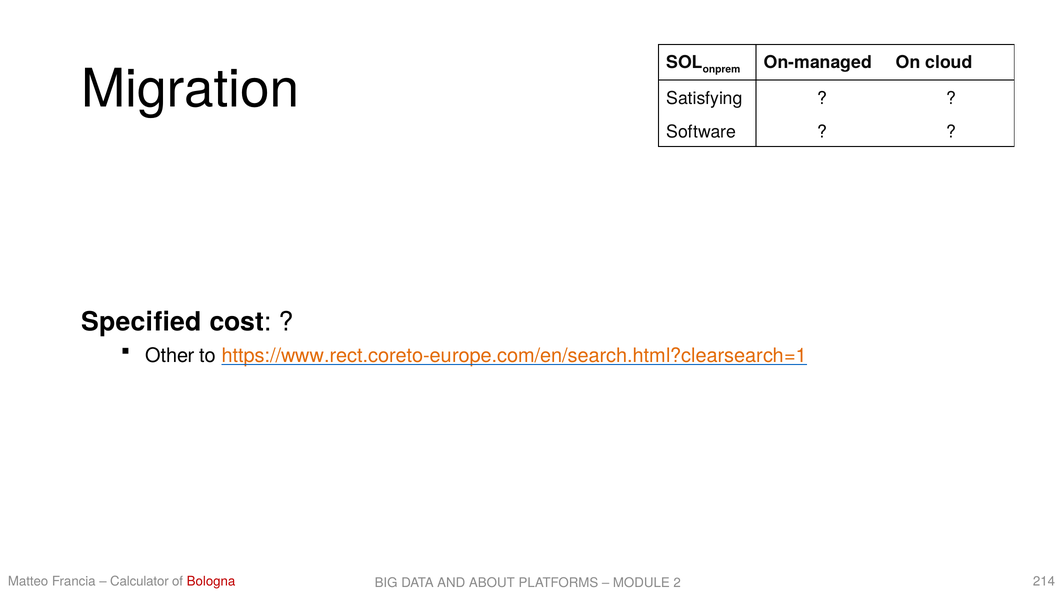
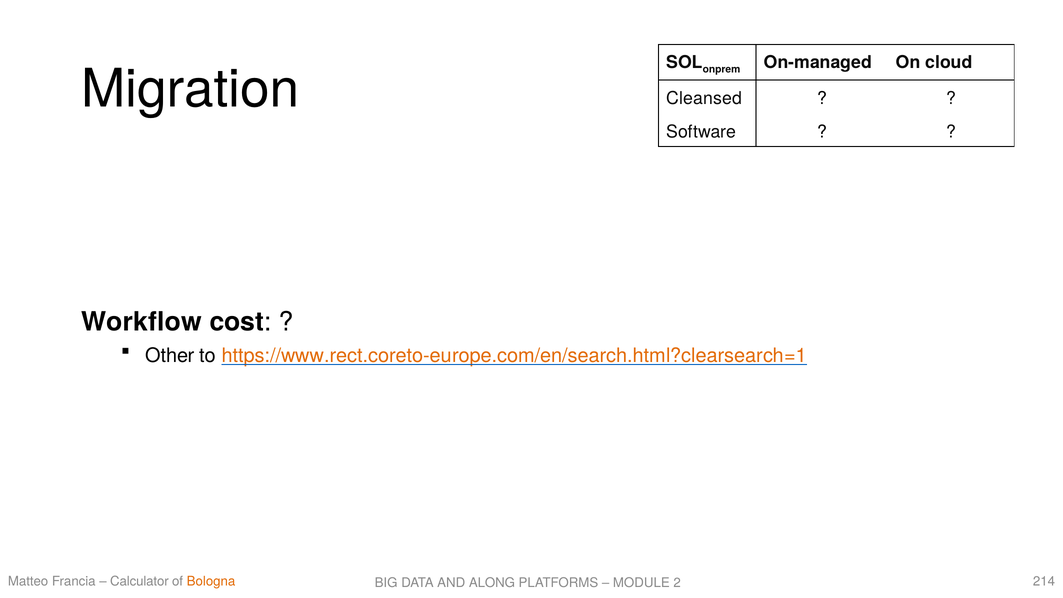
Satisfying: Satisfying -> Cleansed (704, 98)
Specified: Specified -> Workflow (141, 322)
Bologna colour: red -> orange (211, 581)
ABOUT: ABOUT -> ALONG (492, 583)
